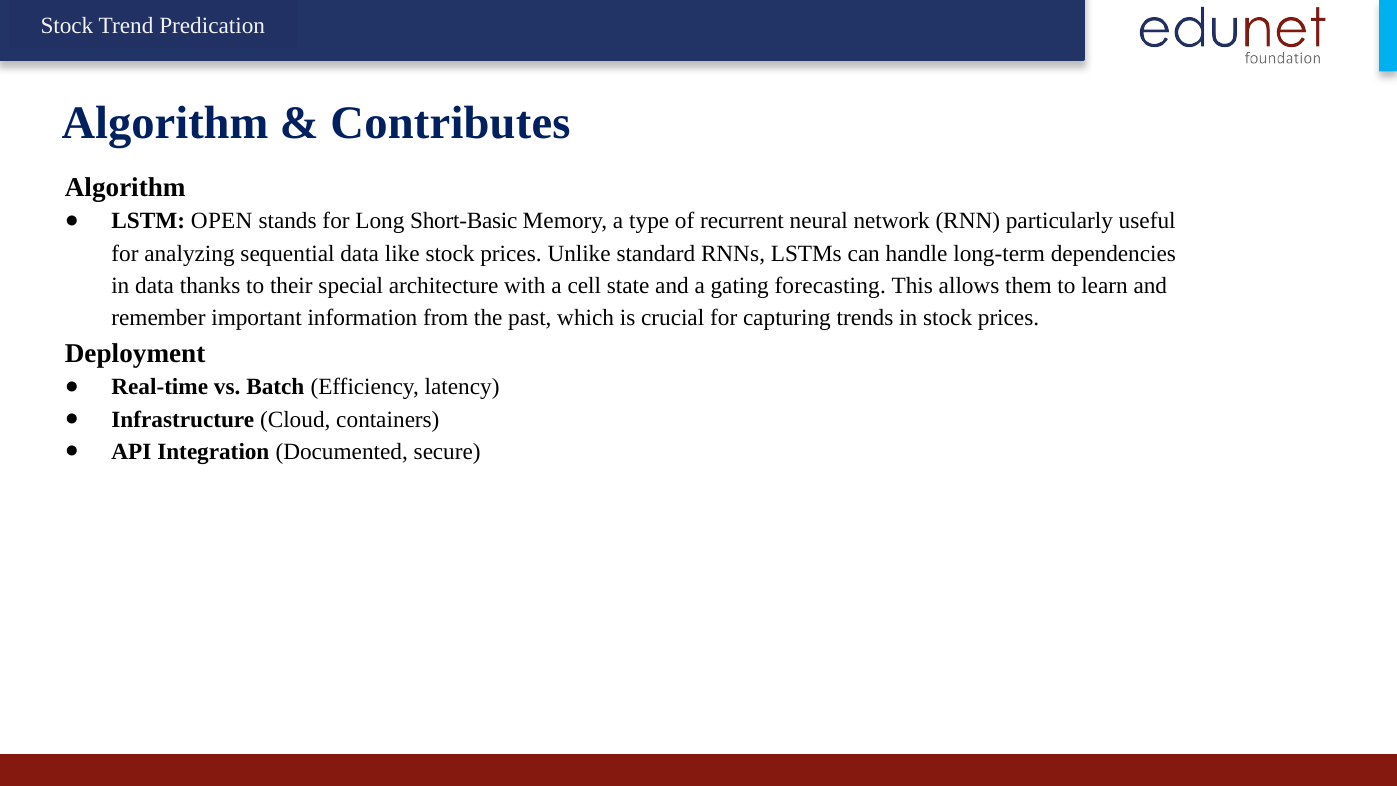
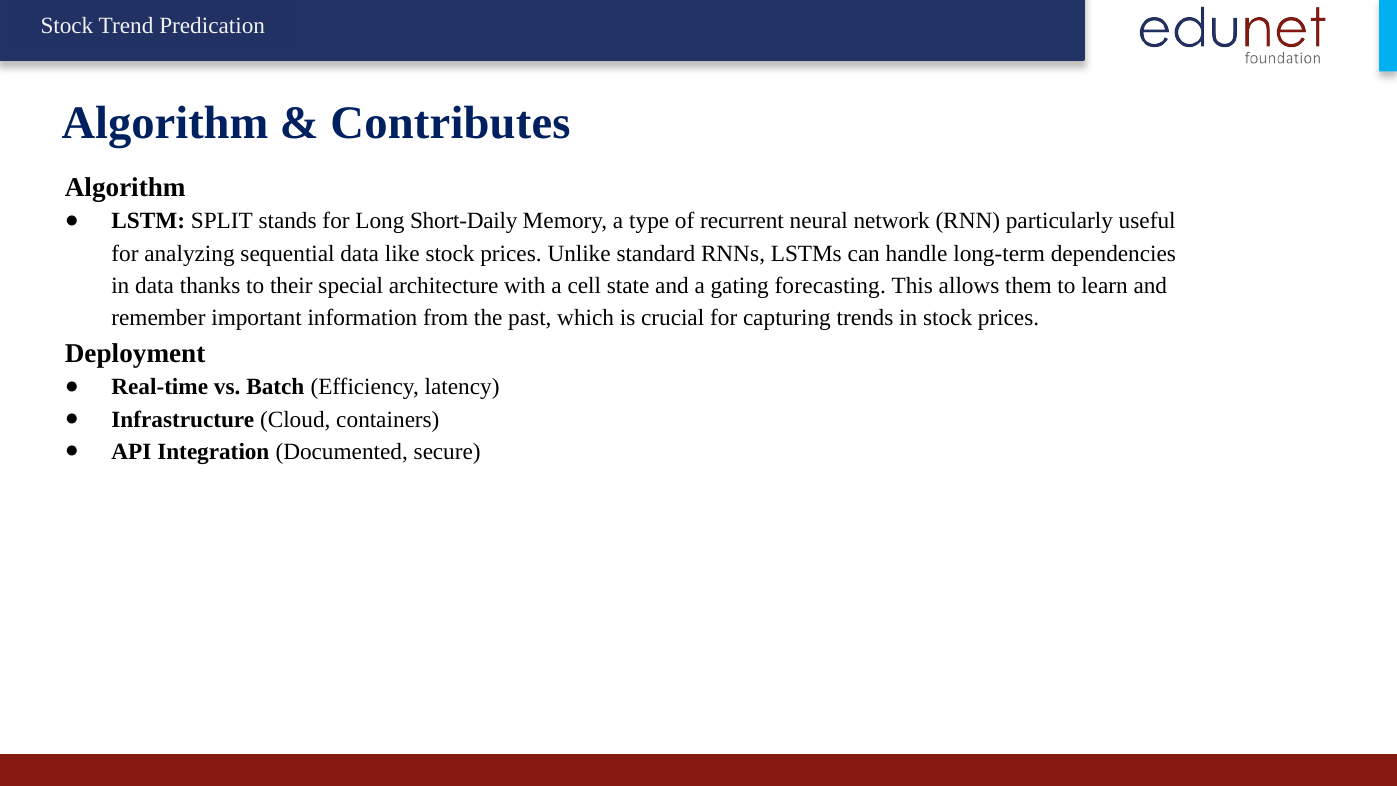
OPEN: OPEN -> SPLIT (222, 221)
Short-Basic: Short-Basic -> Short-Daily (464, 221)
